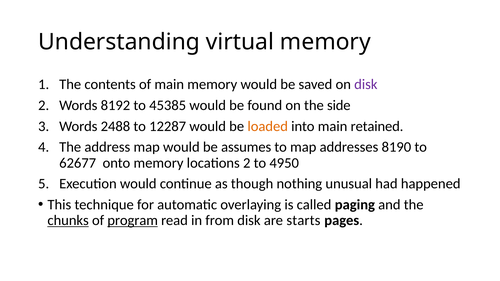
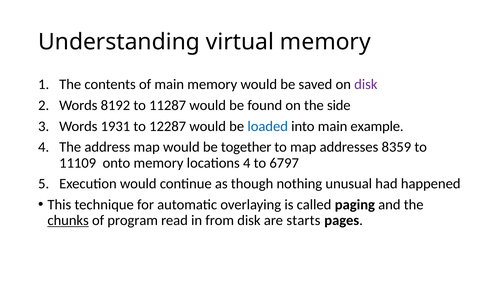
45385: 45385 -> 11287 (168, 105)
2488: 2488 -> 1931 (115, 126)
loaded colour: orange -> blue (268, 126)
retained: retained -> example (377, 126)
assumes: assumes -> together (246, 147)
8190: 8190 -> 8359 (396, 147)
62677: 62677 -> 11109 (78, 163)
locations 2: 2 -> 4 (247, 163)
4950: 4950 -> 6797 (284, 163)
program underline: present -> none (133, 221)
